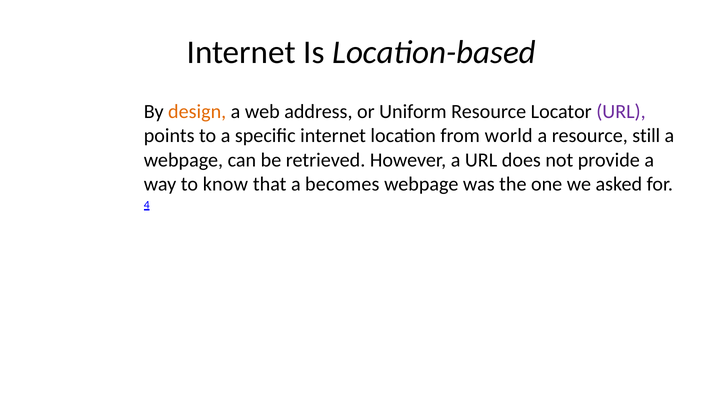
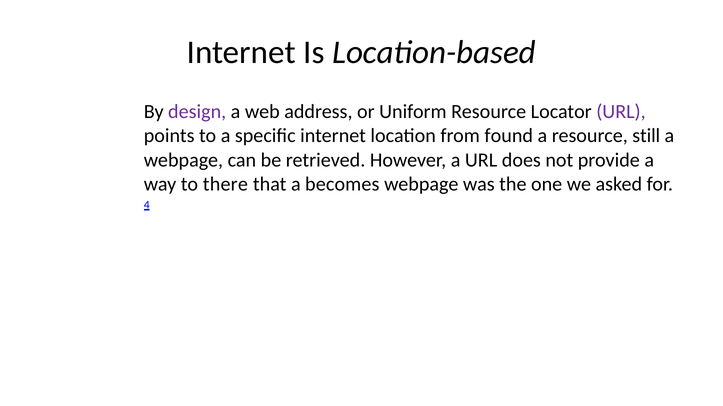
design colour: orange -> purple (197, 112)
world: world -> found (509, 136)
know: know -> there (225, 184)
